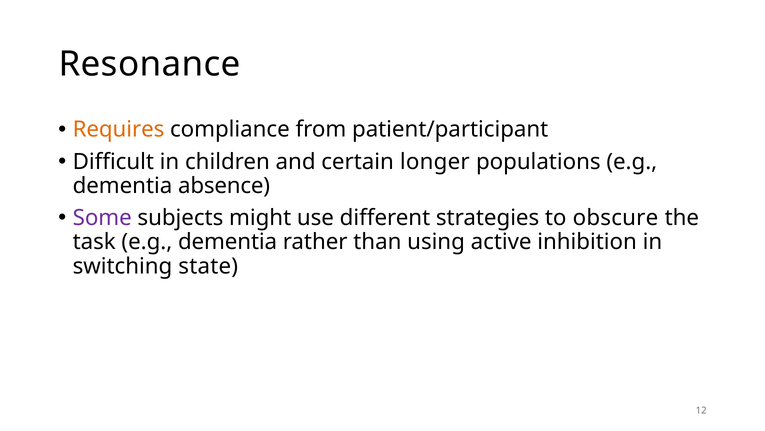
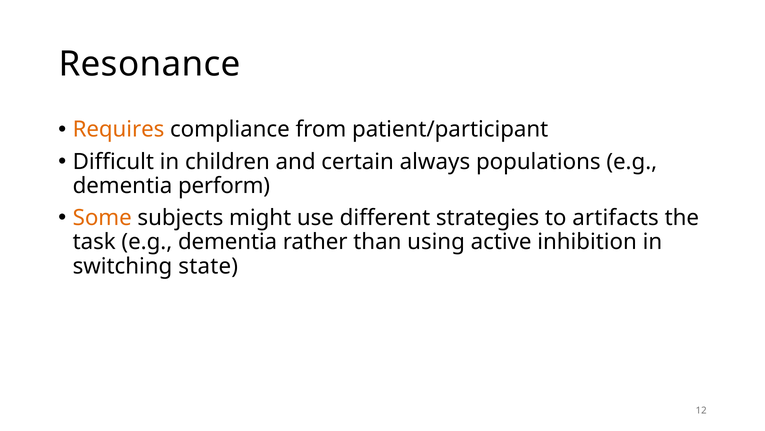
longer: longer -> always (435, 161)
absence: absence -> perform (224, 186)
Some colour: purple -> orange (102, 218)
obscure: obscure -> artifacts (616, 218)
